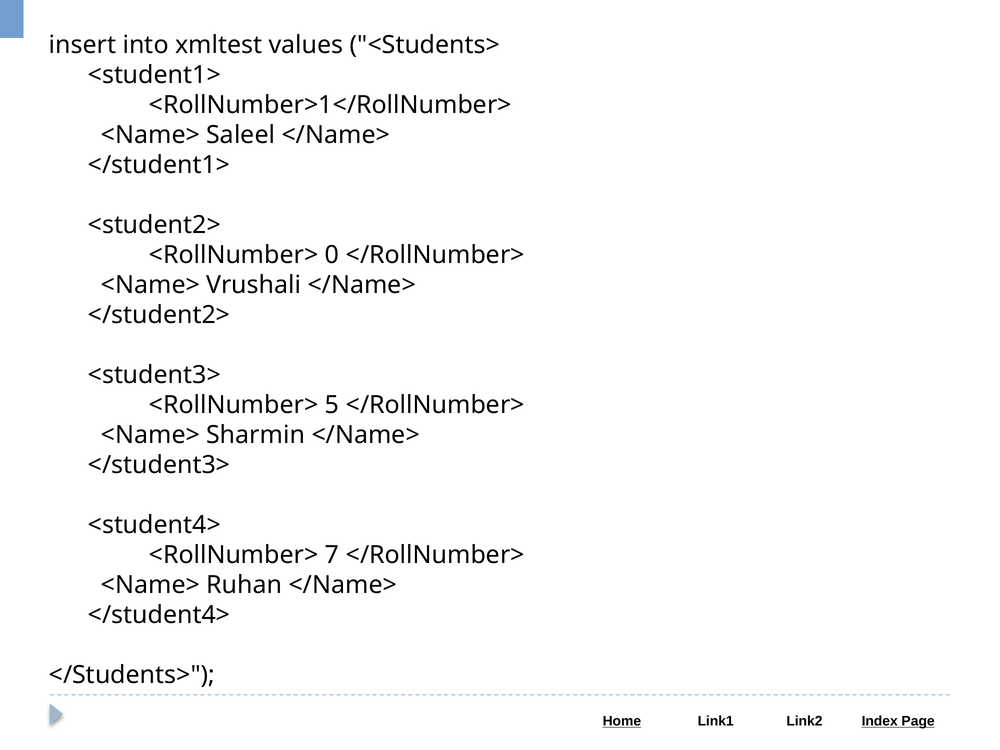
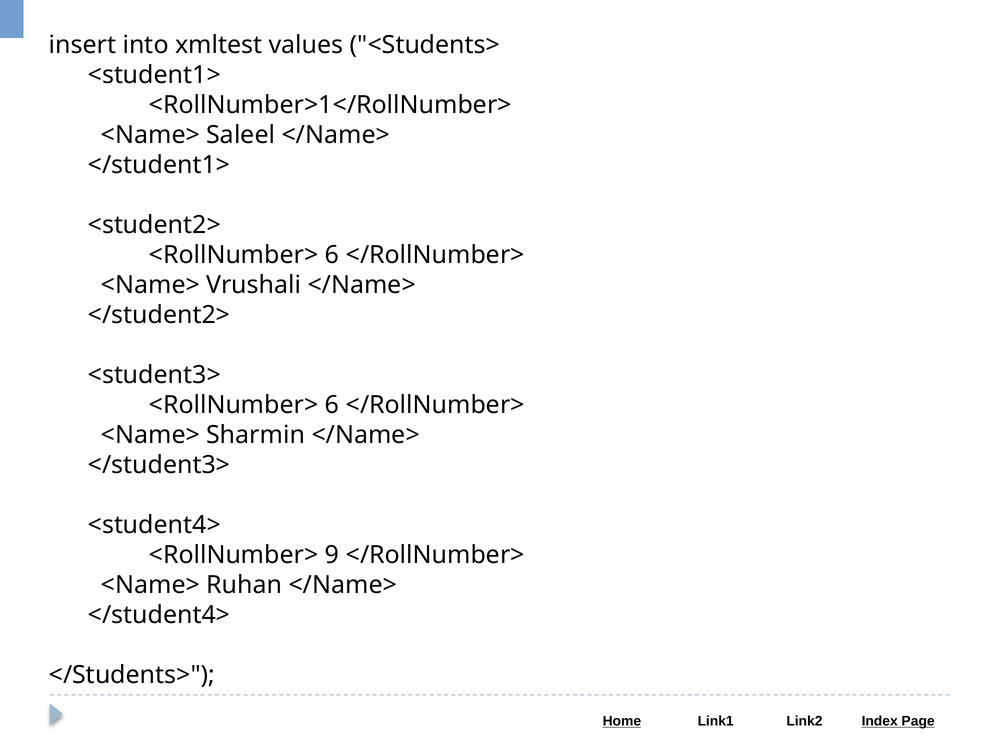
0: 0 -> 6 (332, 255)
5: 5 -> 6 (332, 405)
7: 7 -> 9 (332, 555)
